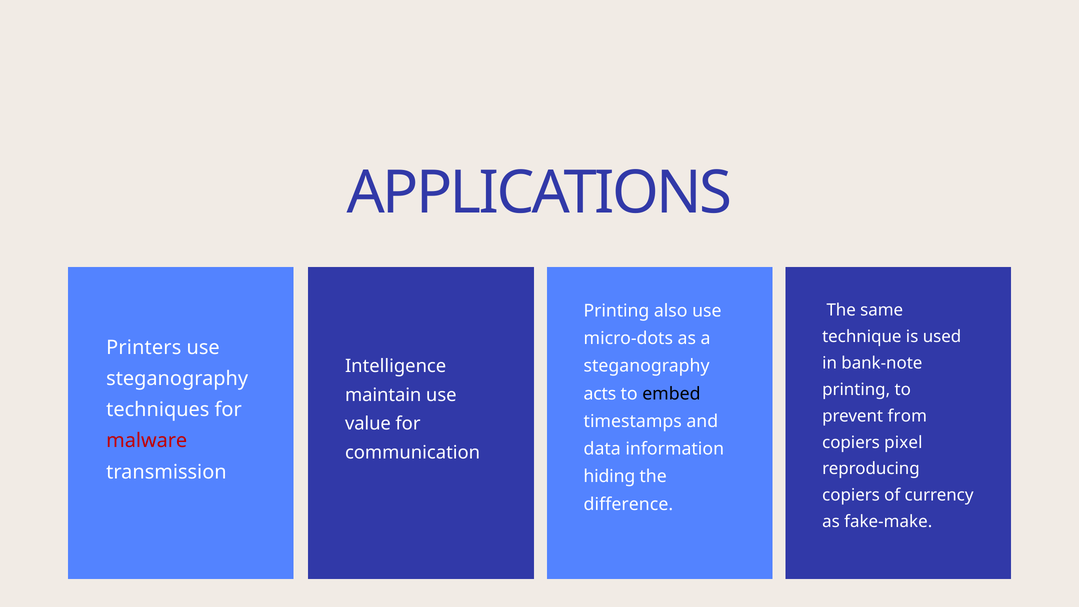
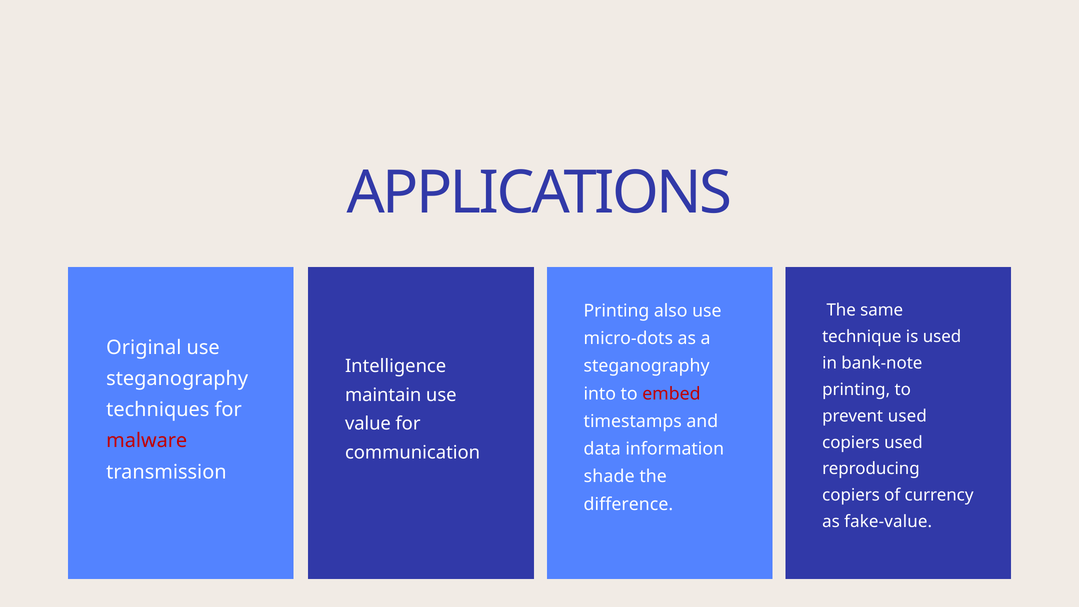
Printers: Printers -> Original (144, 347)
acts: acts -> into (600, 394)
embed colour: black -> red (671, 394)
prevent from: from -> used (907, 416)
copiers pixel: pixel -> used (903, 442)
hiding: hiding -> shade (609, 477)
fake-make: fake-make -> fake-value (888, 522)
